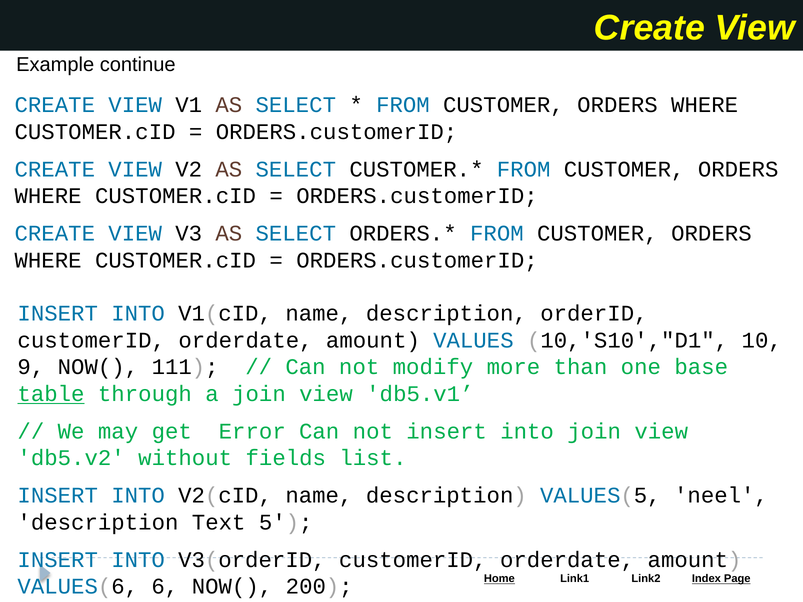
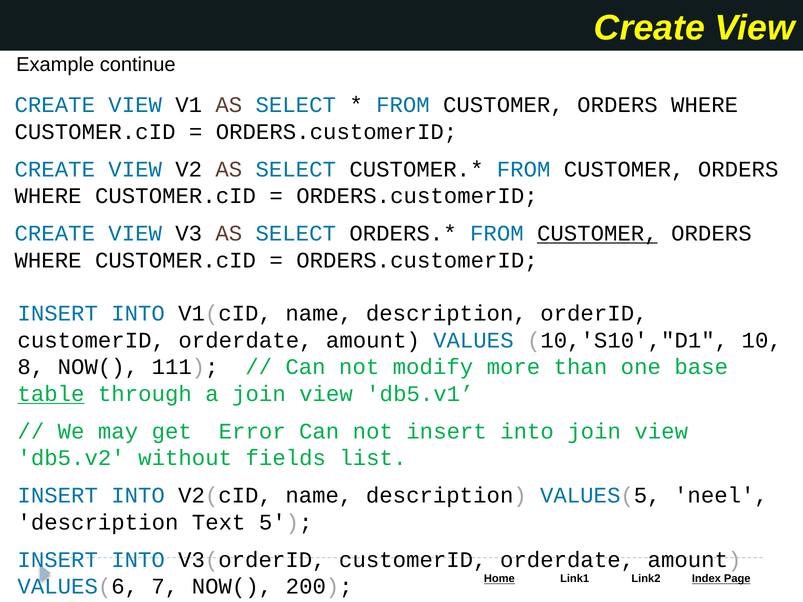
CUSTOMER underline: none -> present (597, 233)
9: 9 -> 8 (31, 367)
6: 6 -> 7 (165, 587)
